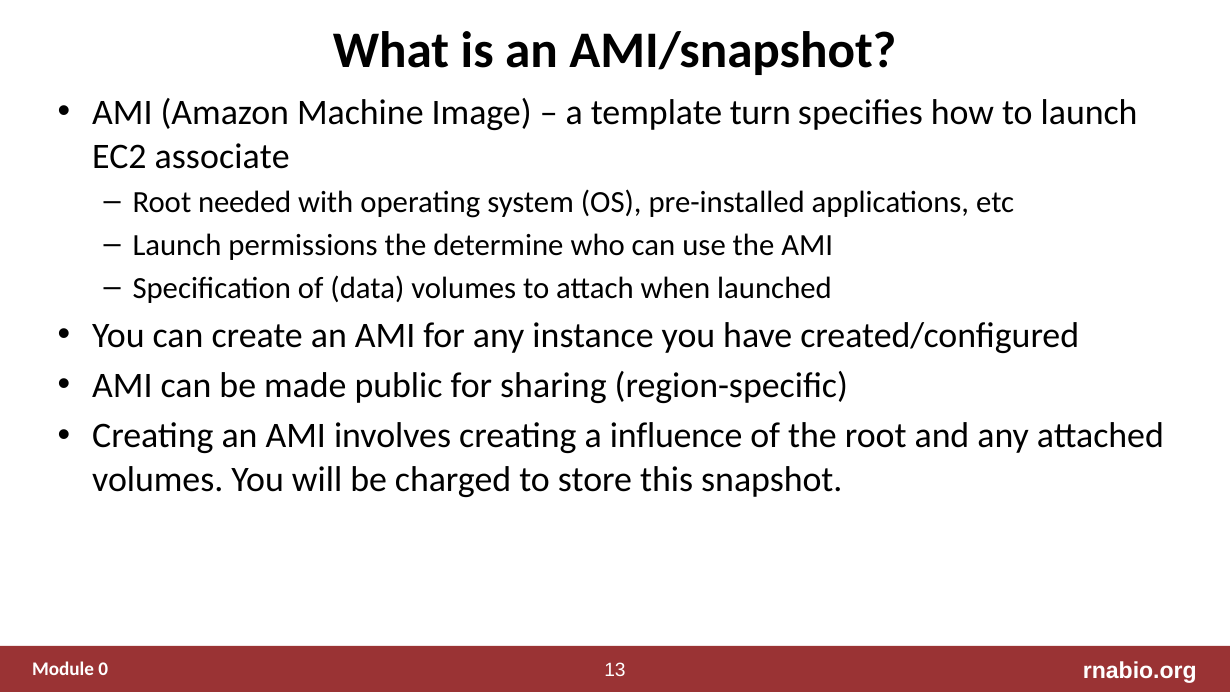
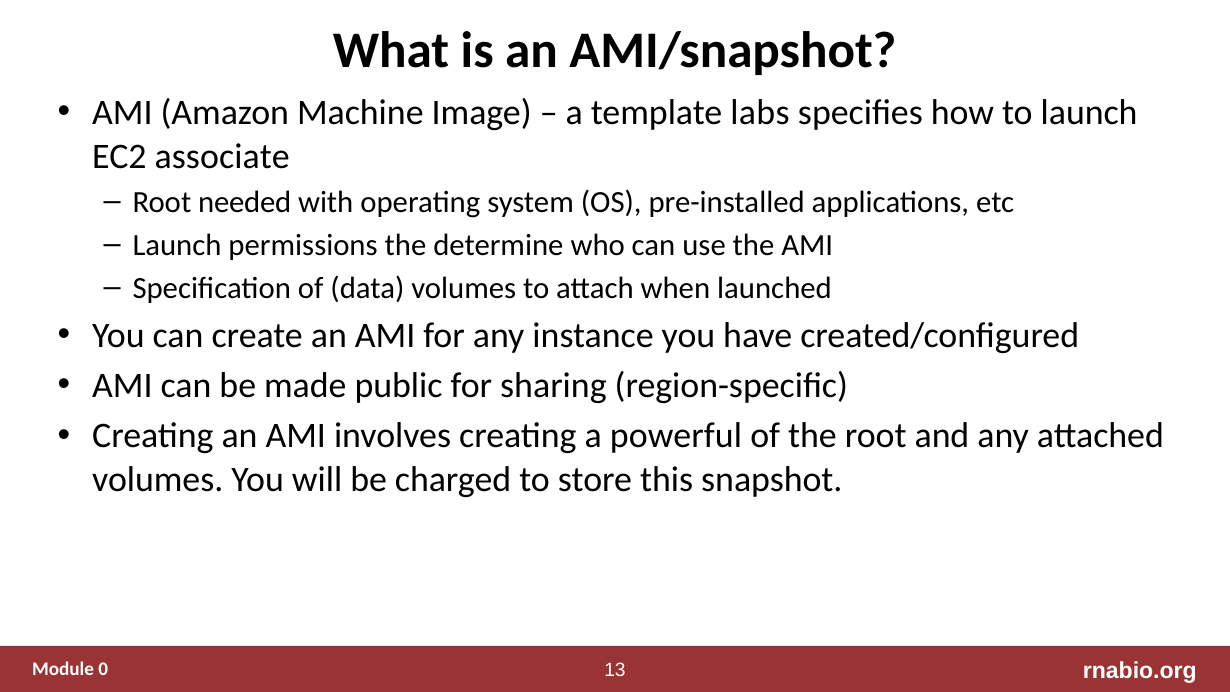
turn: turn -> labs (760, 113)
influence: influence -> powerful (676, 436)
